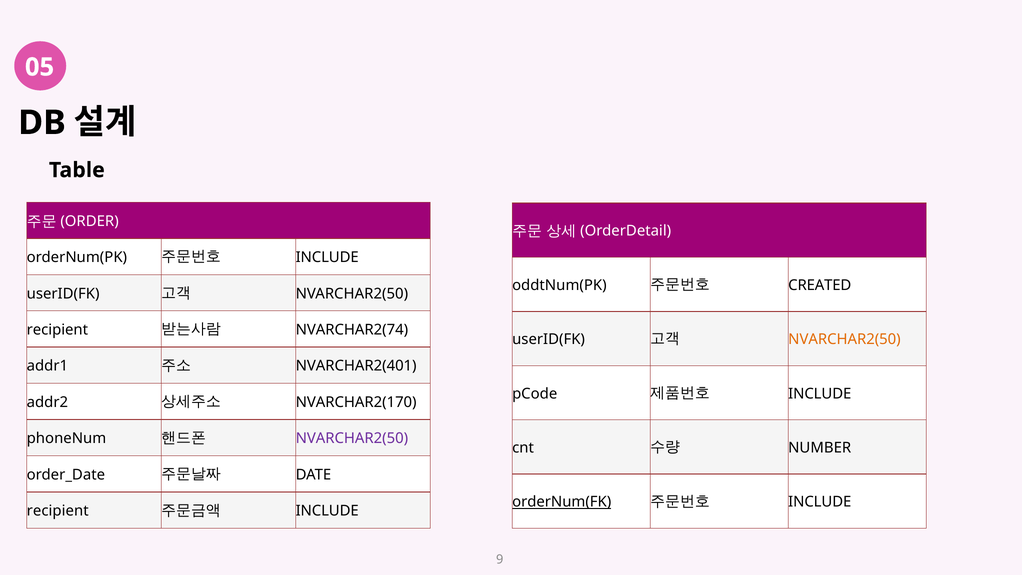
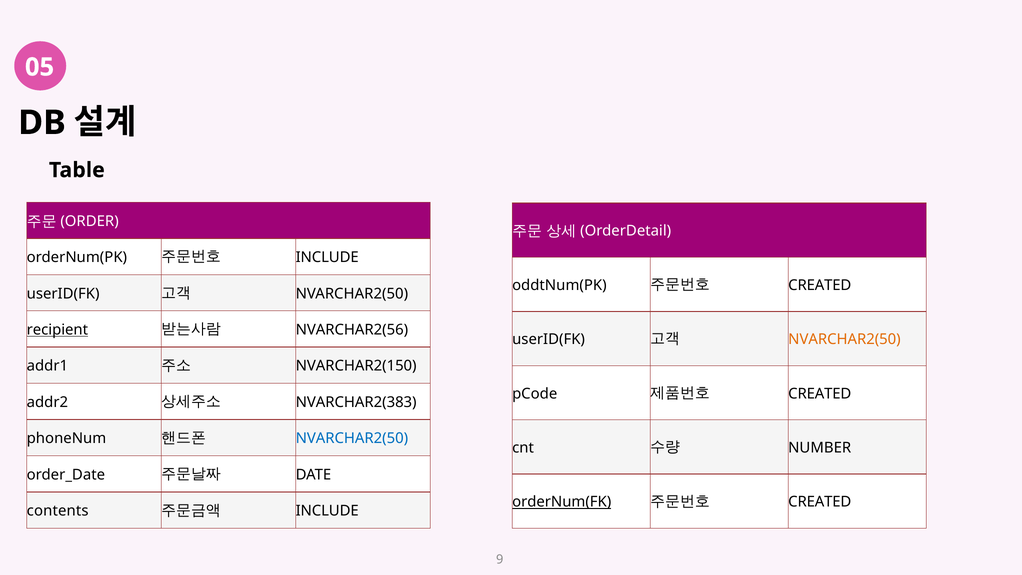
recipient underline: none -> present (57, 330)
NVARCHAR2(74: NVARCHAR2(74 -> NVARCHAR2(56 (352, 330)
NVARCHAR2(401: NVARCHAR2(401 -> NVARCHAR2(150 (356, 366)
INCLUDE: INCLUDE -> CREATED (820, 394)
NVARCHAR2(170: NVARCHAR2(170 -> NVARCHAR2(383 (356, 402)
NVARCHAR2(50 colour: purple -> blue (352, 438)
INCLUDE: INCLUDE -> CREATED (820, 502)
recipient: recipient -> contents (58, 511)
